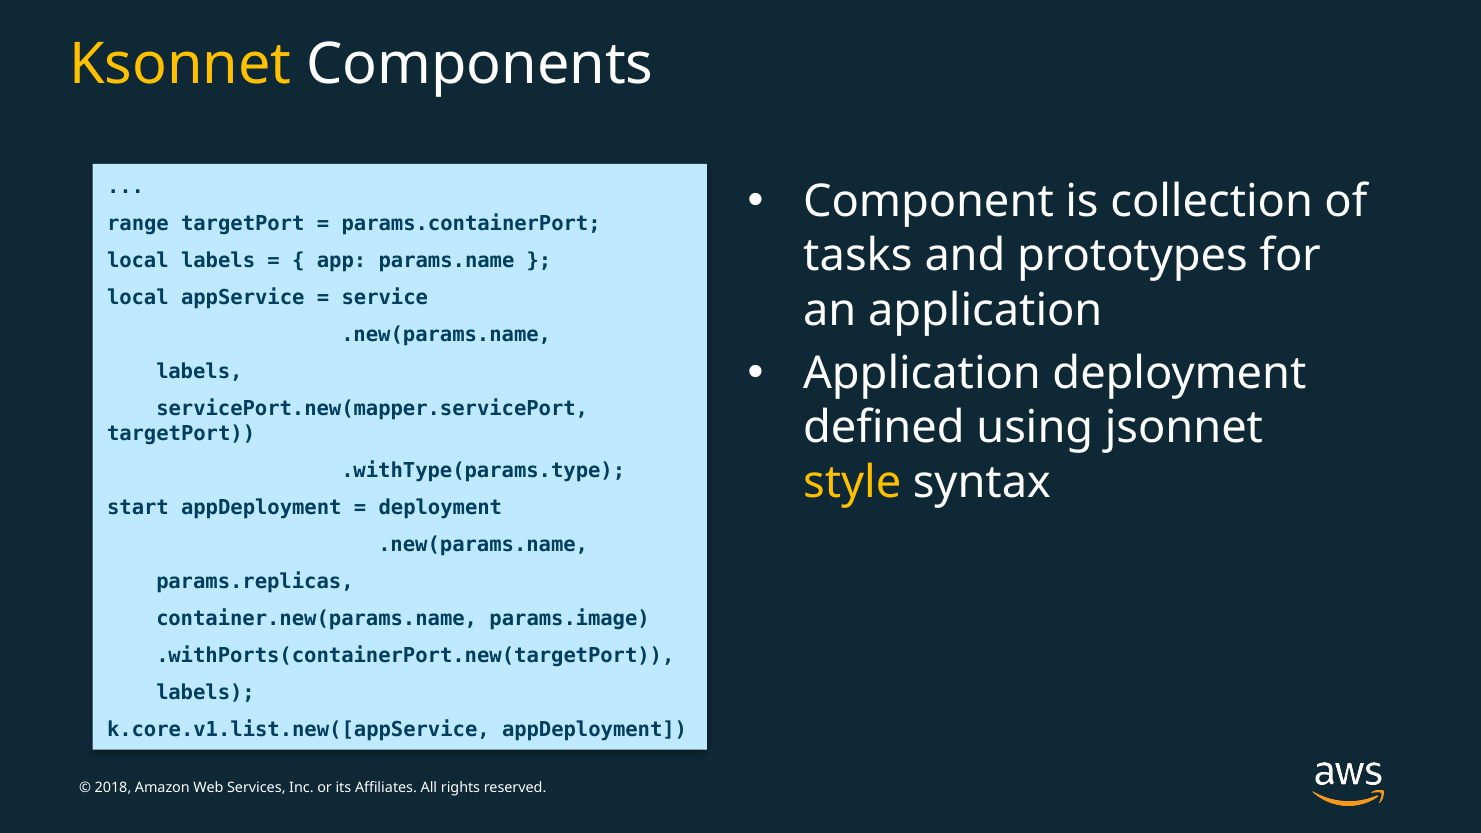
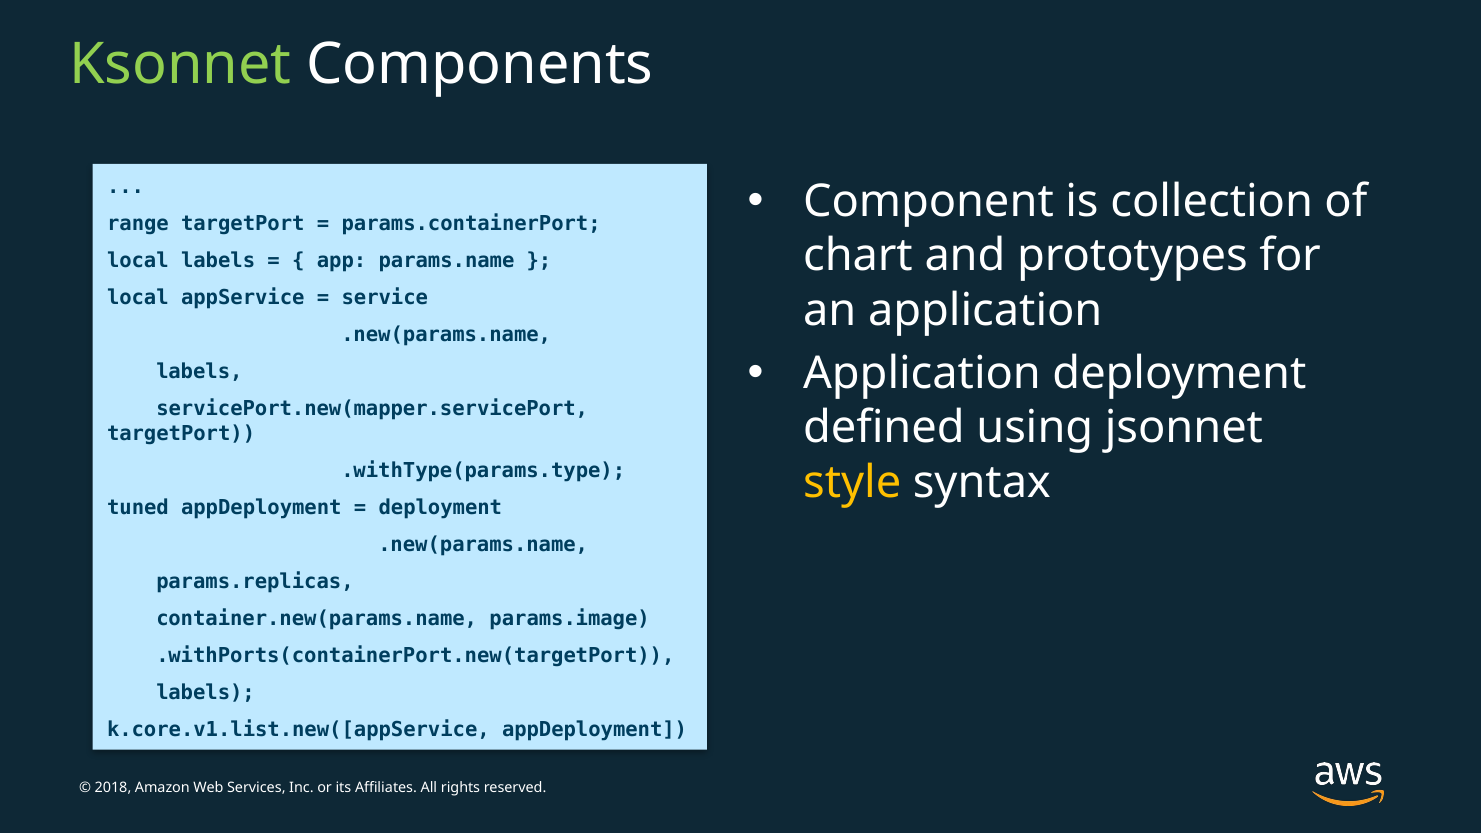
Ksonnet colour: yellow -> light green (181, 65)
tasks: tasks -> chart (858, 256)
start: start -> tuned (138, 508)
